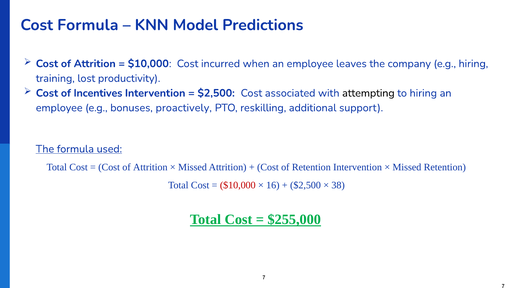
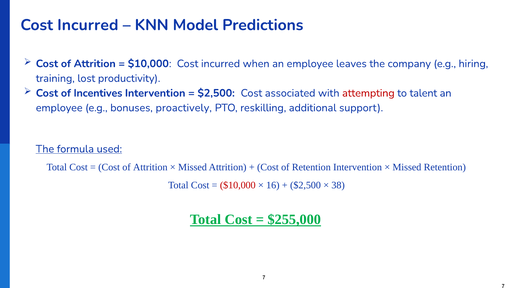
Formula: Formula -> Incurred (88, 25)
attempting colour: black -> red (368, 93)
to hiring: hiring -> talent (423, 93)
